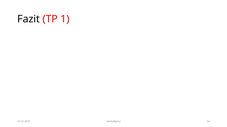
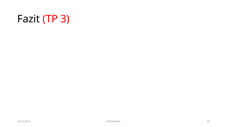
1: 1 -> 3 (65, 19)
